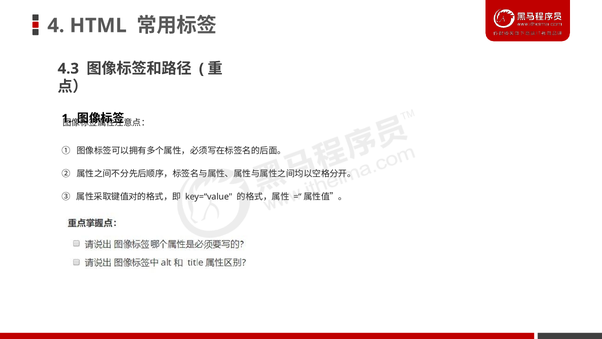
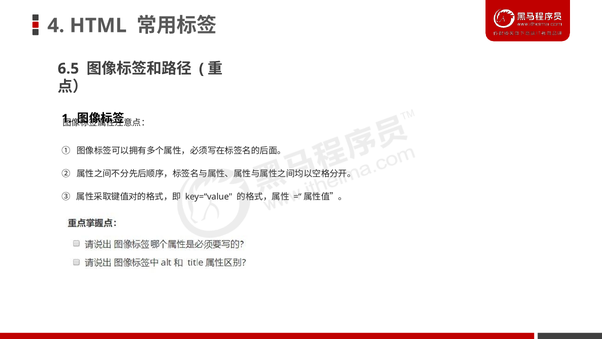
4.3: 4.3 -> 6.5 (68, 69)
